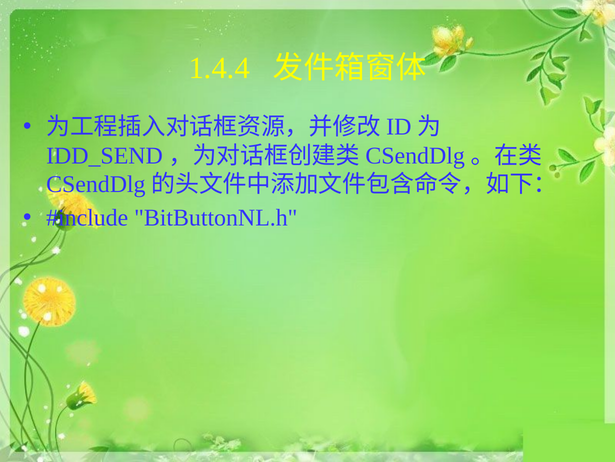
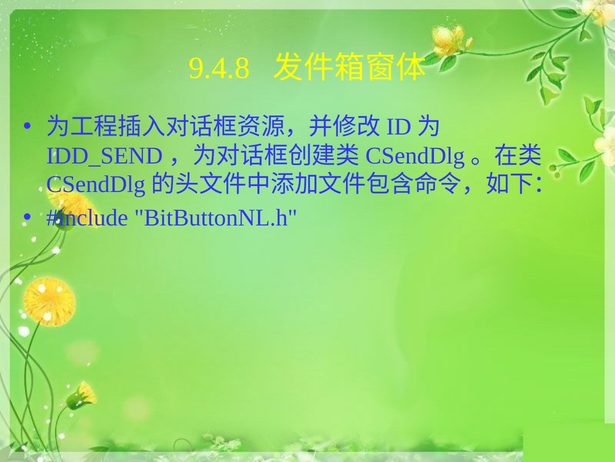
1.4.4: 1.4.4 -> 9.4.8 (219, 68)
